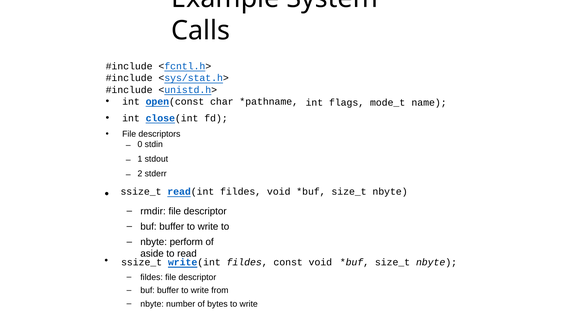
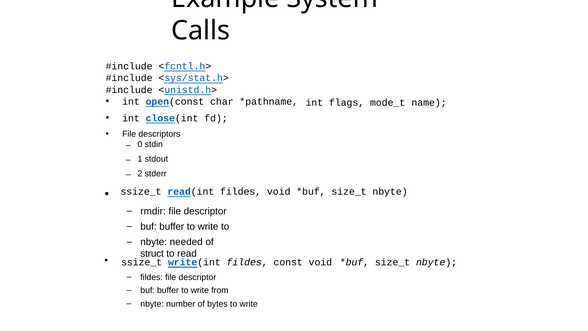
perform: perform -> needed (186, 242)
aside: aside -> struct (152, 254)
